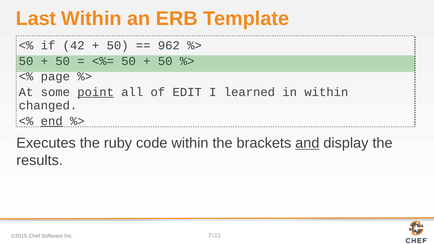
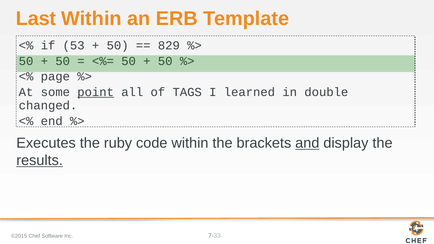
42: 42 -> 53 (74, 45)
962: 962 -> 829 (169, 45)
EDIT: EDIT -> TAGS (187, 92)
in within: within -> double (326, 92)
end underline: present -> none (52, 121)
results underline: none -> present (40, 161)
